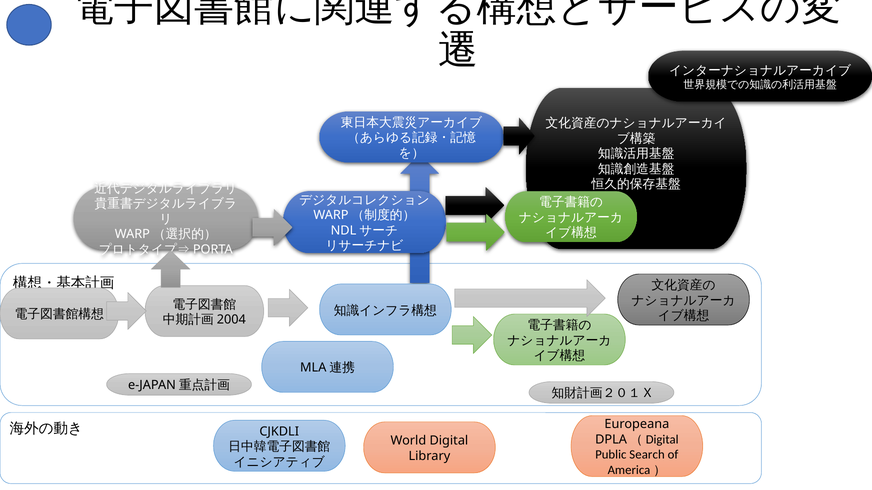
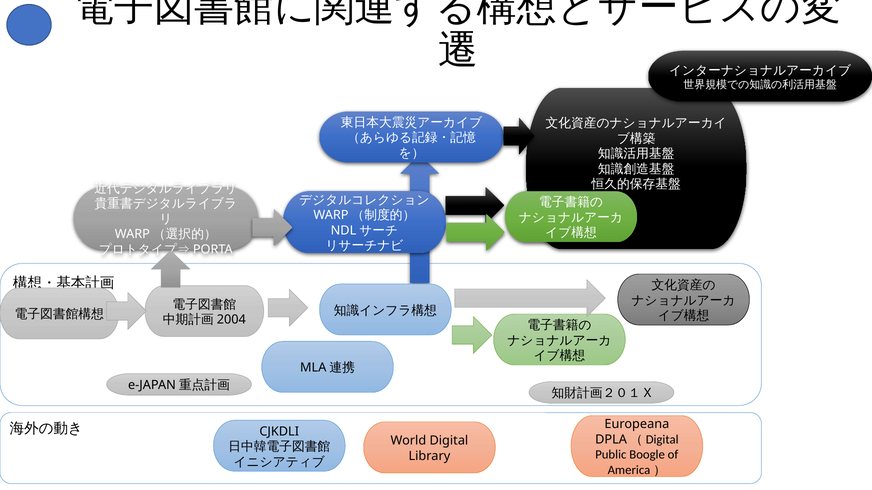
Search: Search -> Boogle (647, 455)
